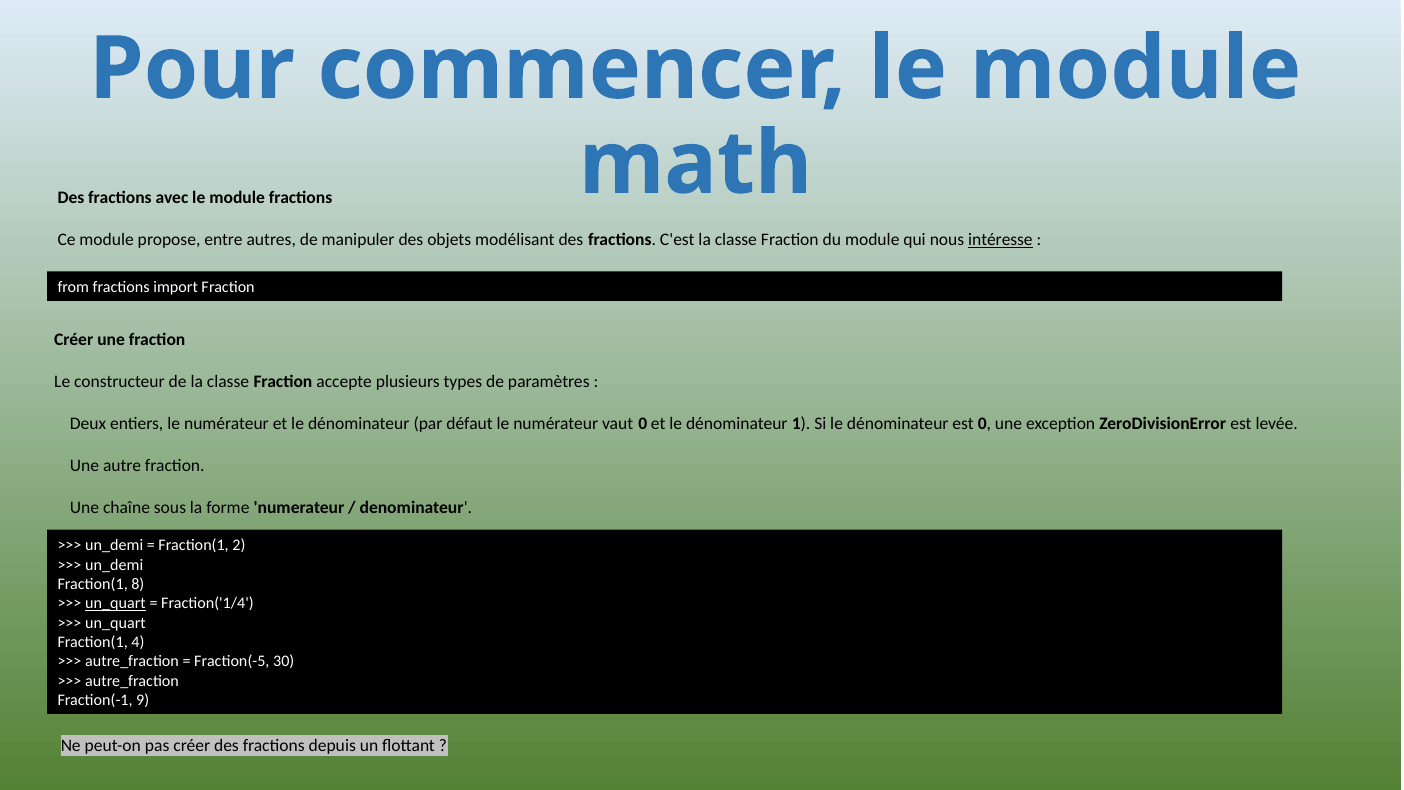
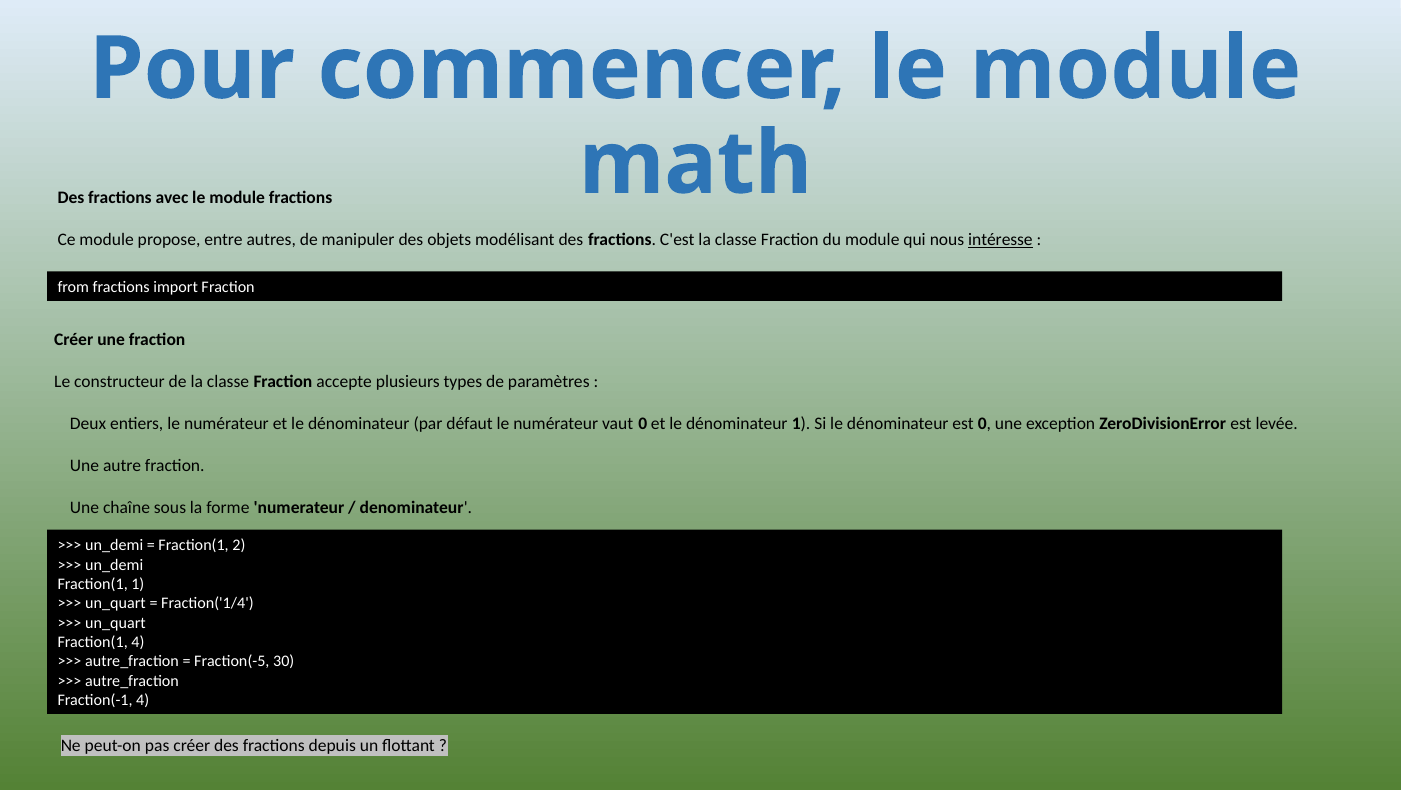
Fraction(1 8: 8 -> 1 (138, 584)
un_quart underline: present -> none (115, 603)
Fraction(-1 9: 9 -> 4 (143, 700)
